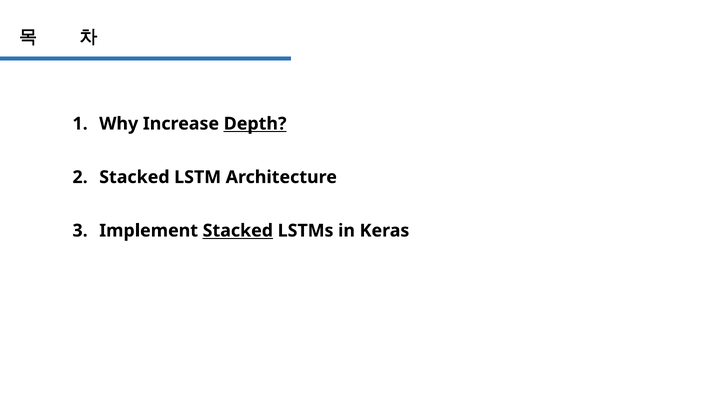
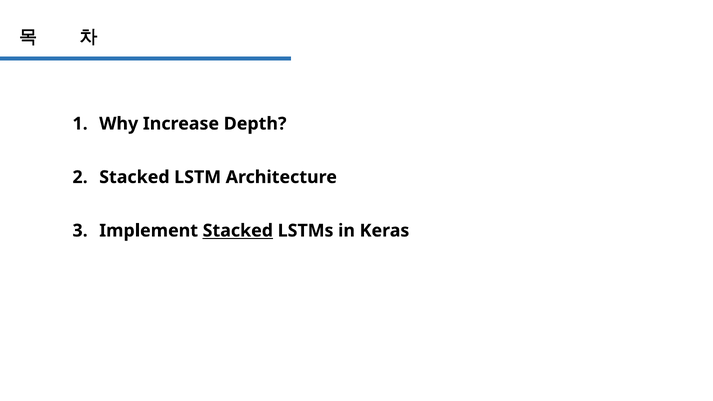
Depth underline: present -> none (255, 124)
